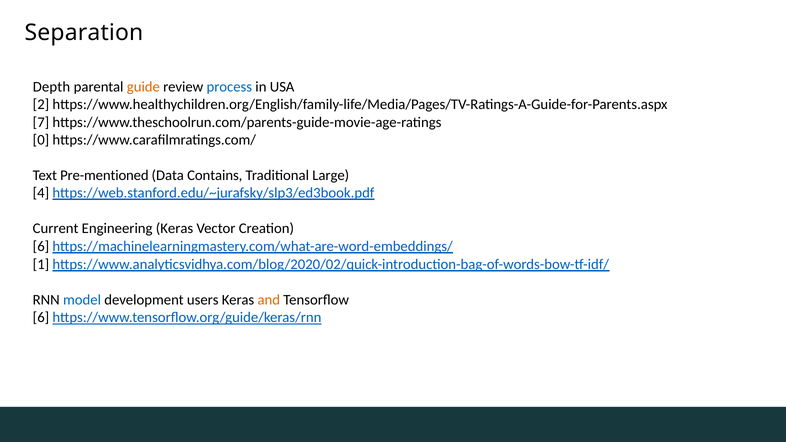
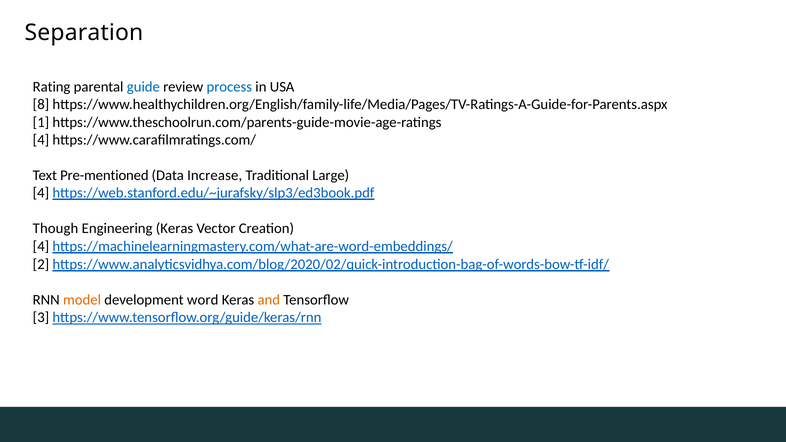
Depth: Depth -> Rating (52, 87)
guide colour: orange -> blue (143, 87)
2: 2 -> 8 (41, 105)
7: 7 -> 1 (41, 122)
0: 0 -> 4 (41, 140)
Contains: Contains -> Increase (215, 175)
Current: Current -> Though (56, 229)
6: 6 -> 4 (41, 246)
1: 1 -> 2 (41, 264)
model colour: blue -> orange (82, 300)
users: users -> word (203, 300)
6: 6 -> 3 (41, 318)
